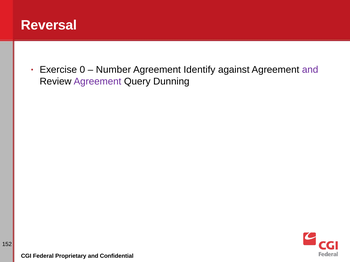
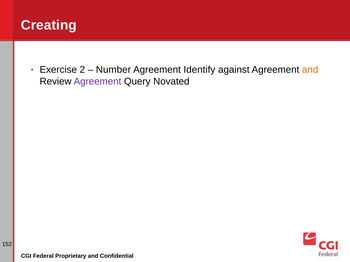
Reversal: Reversal -> Creating (49, 25)
0: 0 -> 2 (82, 70)
and colour: purple -> orange (310, 70)
Dunning: Dunning -> Novated (171, 81)
